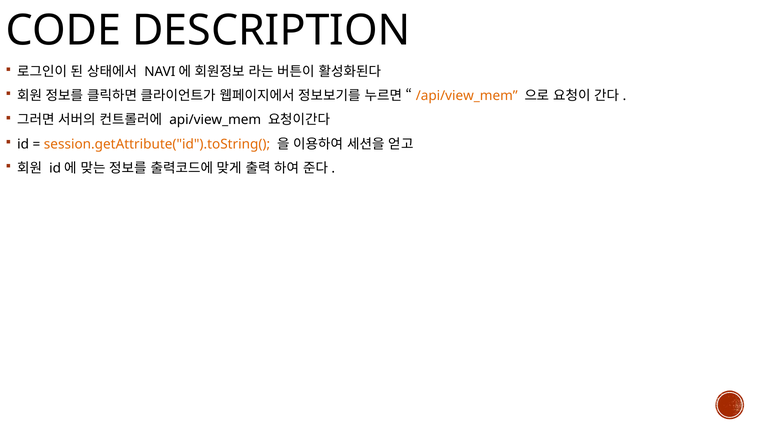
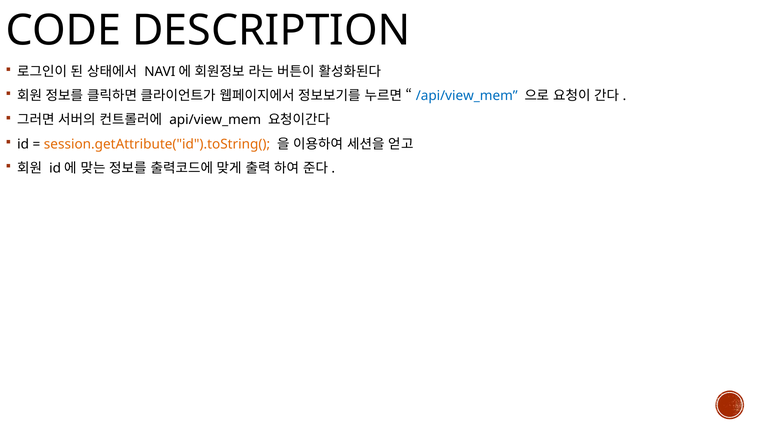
/api/view_mem colour: orange -> blue (467, 96)
